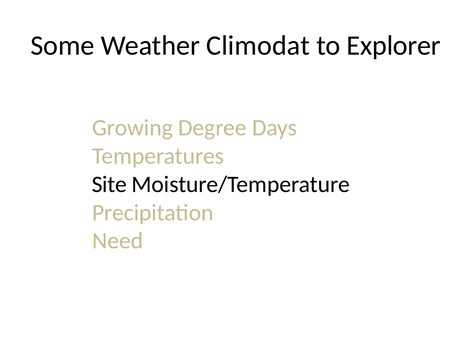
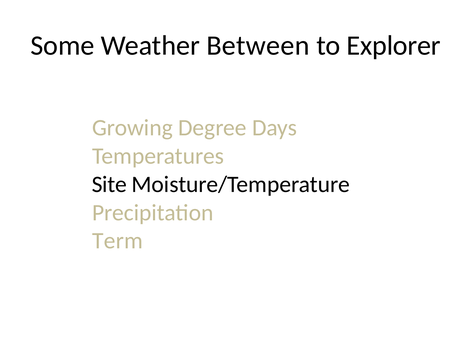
Climodat: Climodat -> Between (258, 46)
Need: Need -> Term (118, 241)
